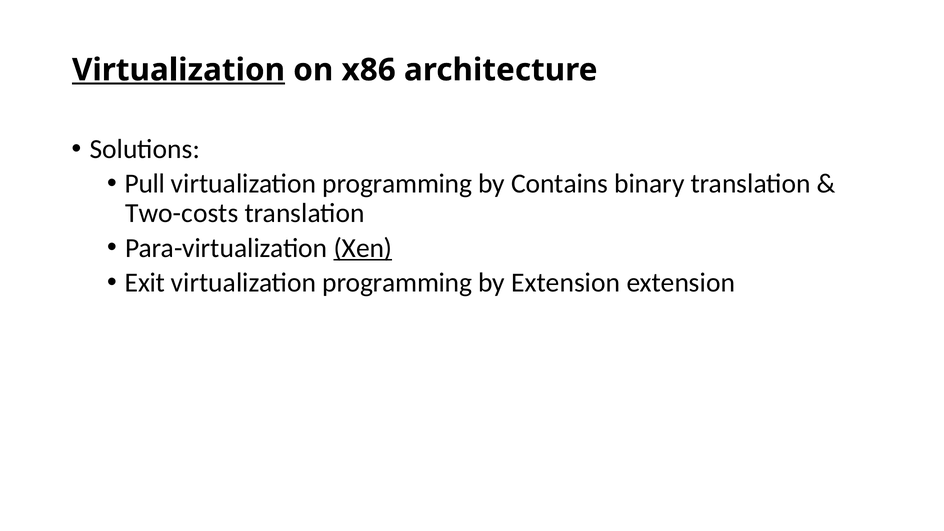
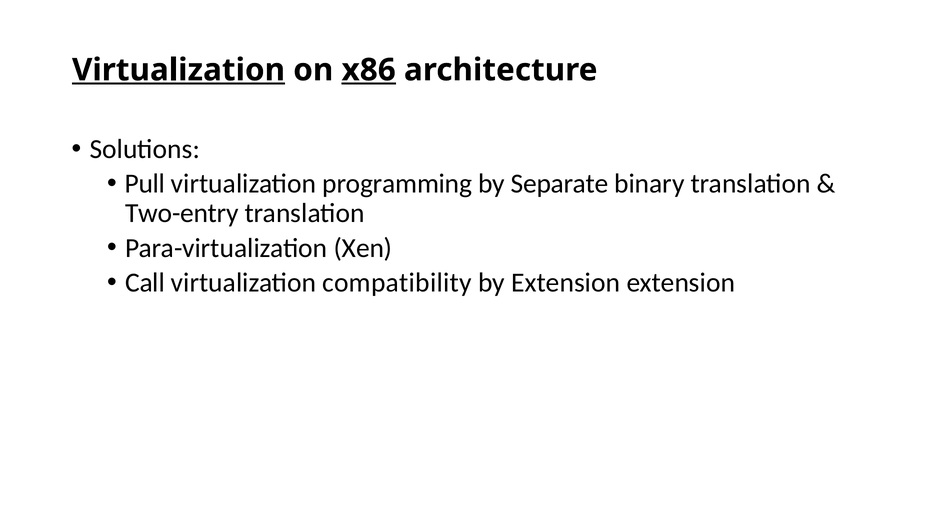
x86 underline: none -> present (369, 70)
Contains: Contains -> Separate (560, 184)
Two-costs: Two-costs -> Two-entry (182, 213)
Xen underline: present -> none (363, 248)
Exit: Exit -> Call (145, 283)
programming: programming -> compatibility (397, 283)
